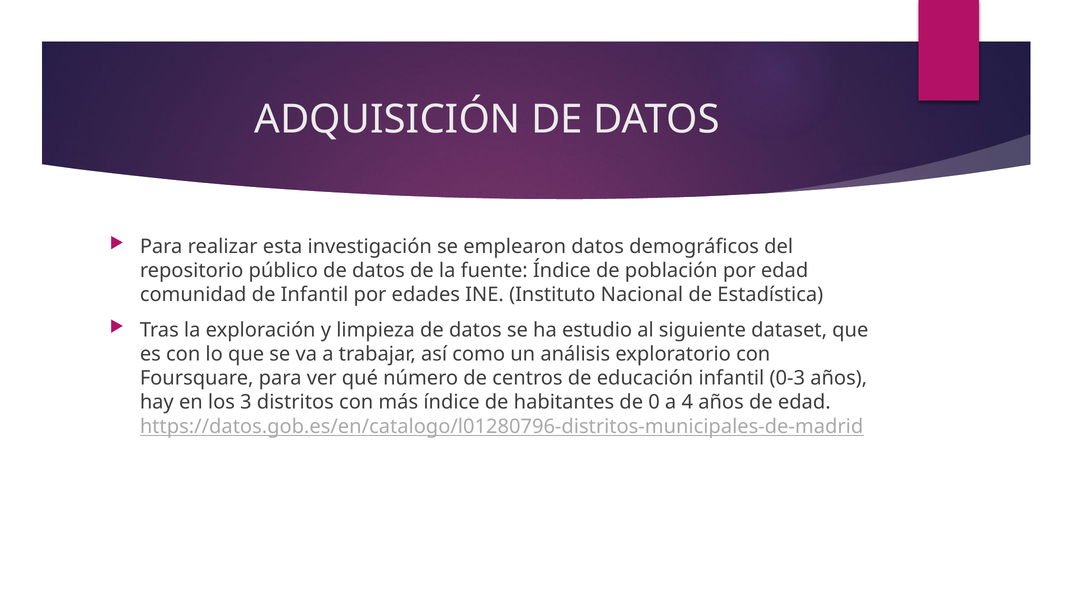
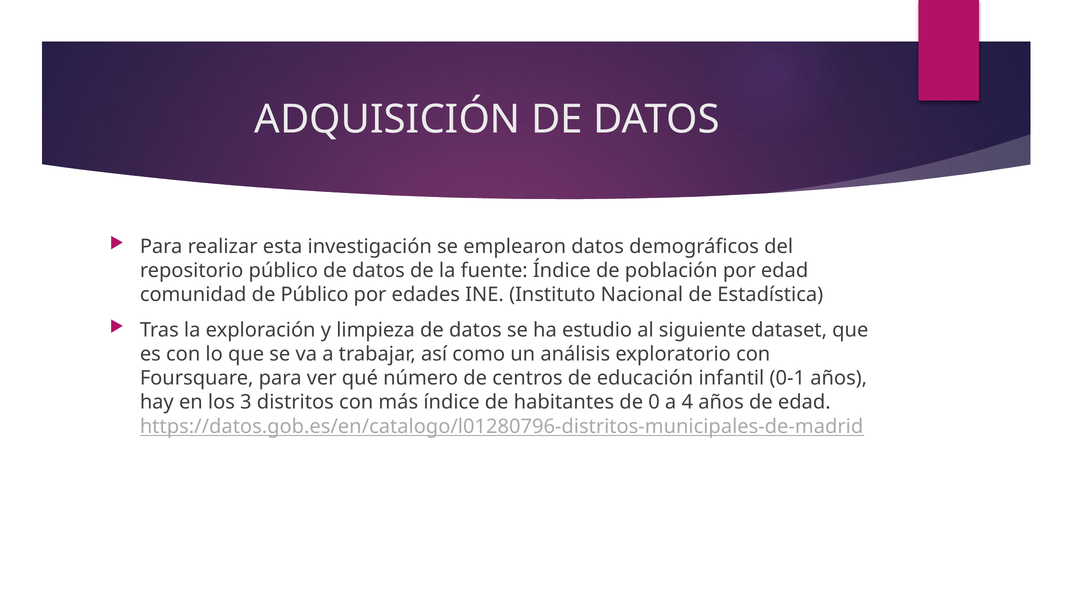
de Infantil: Infantil -> Público (315, 295)
0-3: 0-3 -> 0-1 (787, 379)
